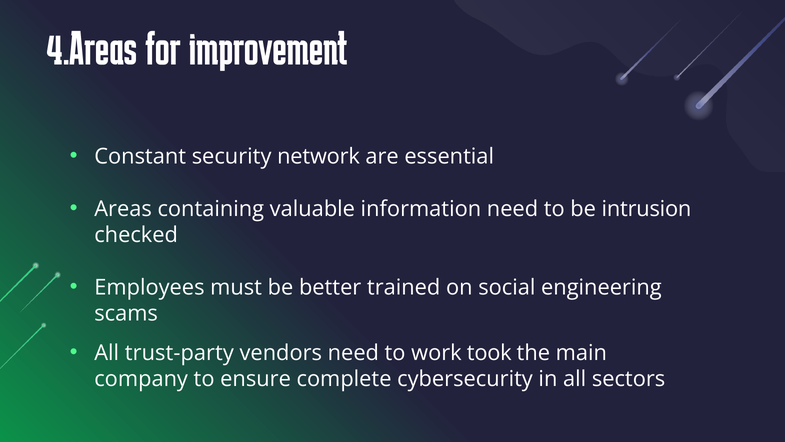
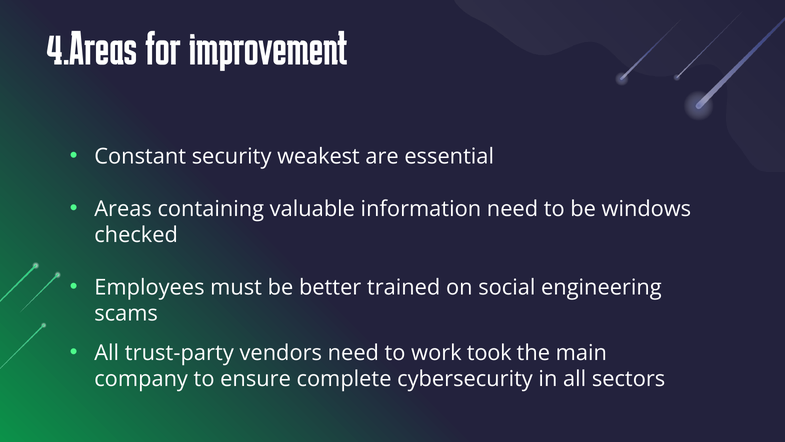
network: network -> weakest (318, 156)
intrusion: intrusion -> windows (646, 209)
